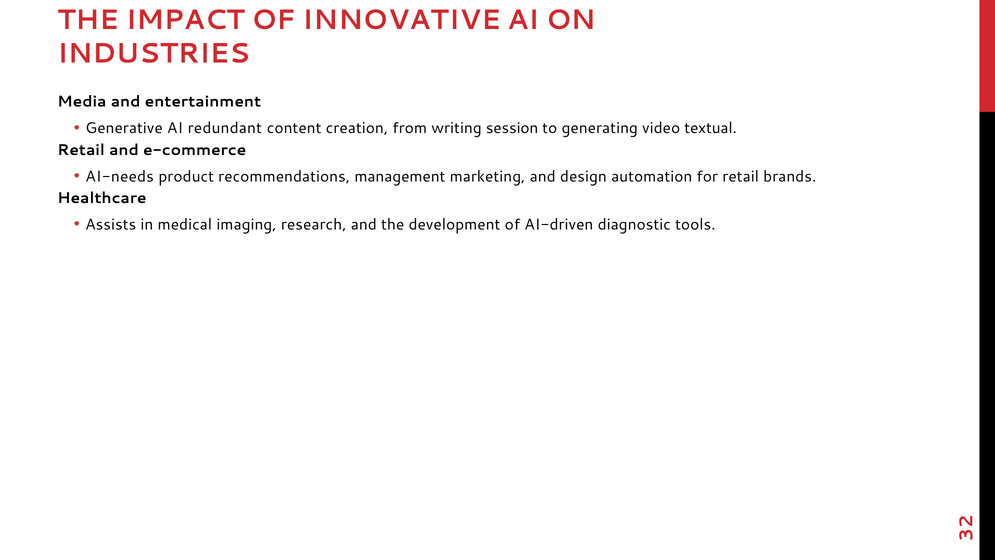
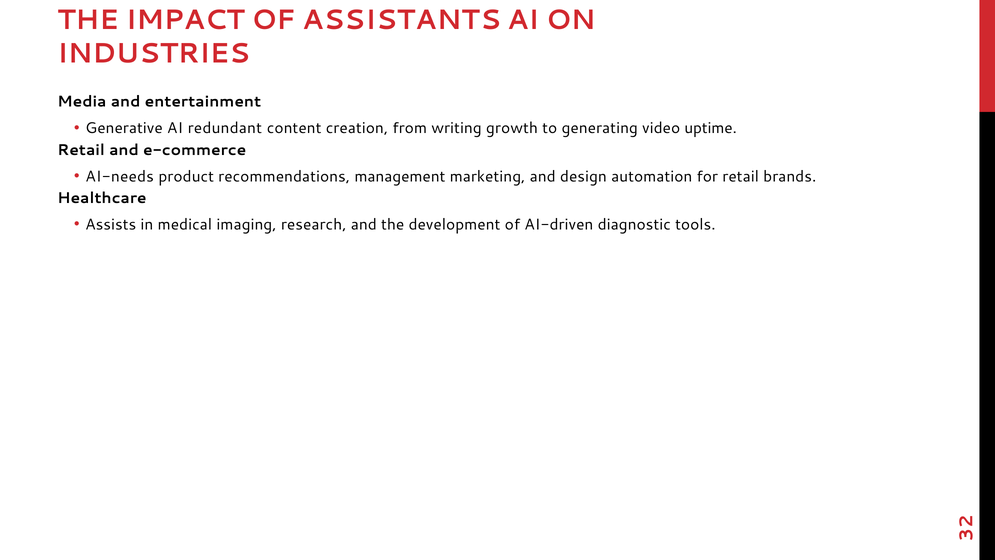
INNOVATIVE: INNOVATIVE -> ASSISTANTS (402, 20)
session: session -> growth (512, 128)
textual: textual -> uptime (711, 128)
